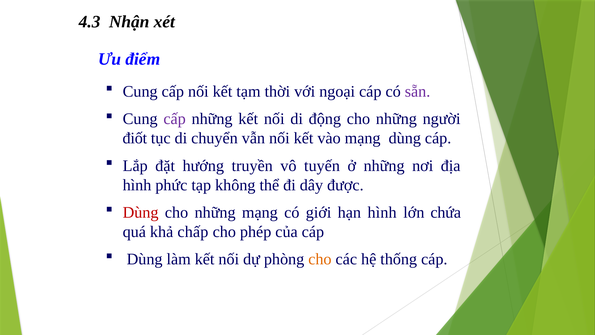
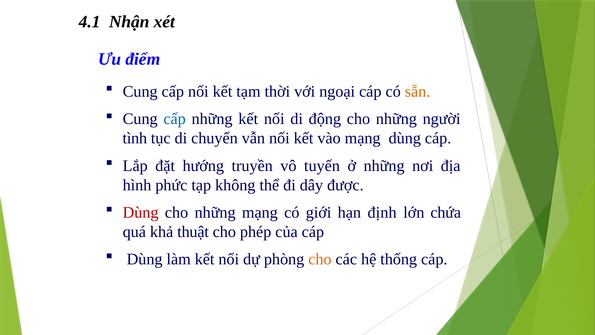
4.3: 4.3 -> 4.1 (90, 22)
sẵn colour: purple -> orange (418, 91)
cấp colour: purple -> blue (175, 119)
điốt: điốt -> tình (135, 138)
hạn hình: hình -> định (382, 212)
chấp: chấp -> thuật (193, 232)
